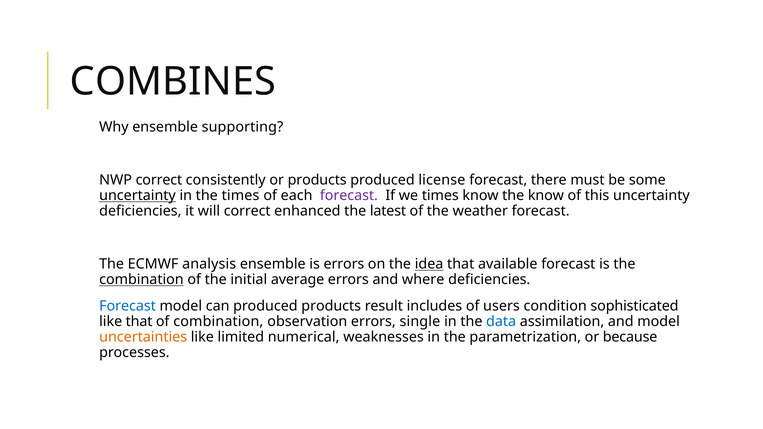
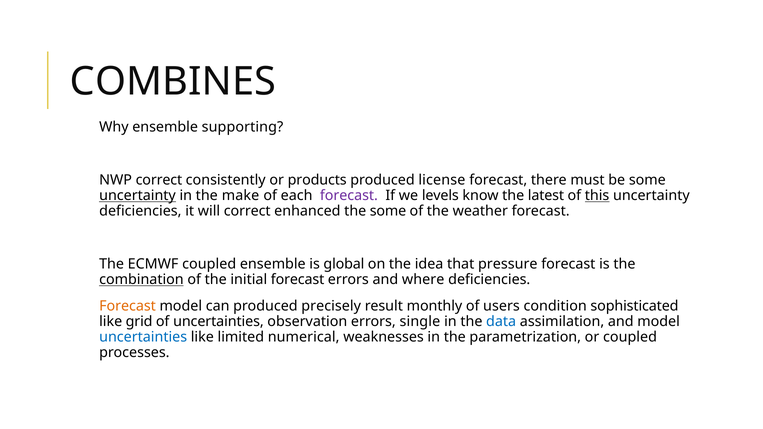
the times: times -> make (241, 196)
we times: times -> levels (440, 196)
the know: know -> latest (546, 196)
this underline: none -> present (597, 196)
the latest: latest -> some (388, 211)
ECMWF analysis: analysis -> coupled (209, 264)
is errors: errors -> global (344, 264)
idea underline: present -> none (429, 264)
available: available -> pressure (508, 264)
initial average: average -> forecast (298, 280)
Forecast colour: blue -> orange (128, 306)
produced products: products -> precisely (331, 306)
includes: includes -> monthly (434, 306)
like that: that -> grid (139, 322)
of combination: combination -> uncertainties (218, 322)
uncertainties colour: orange -> blue (143, 337)
or because: because -> coupled (630, 337)
